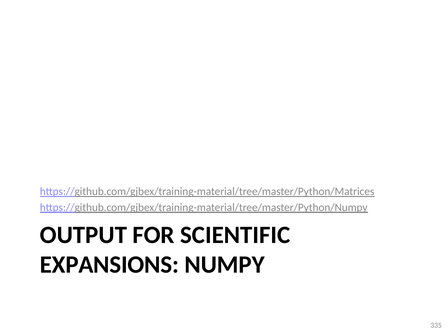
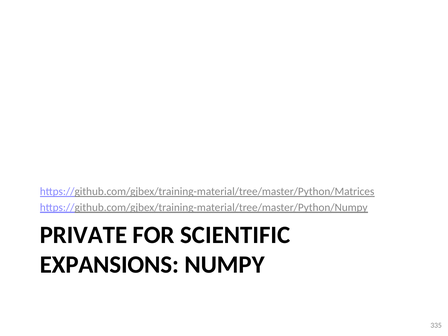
OUTPUT: OUTPUT -> PRIVATE (84, 235)
